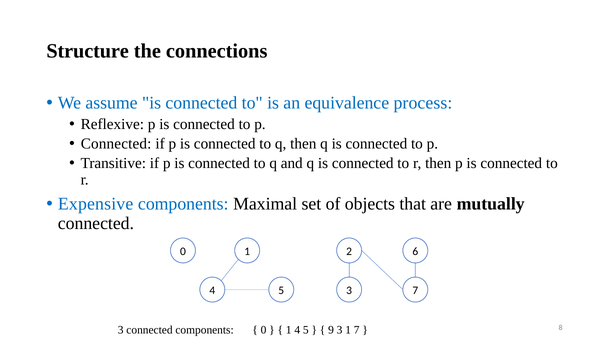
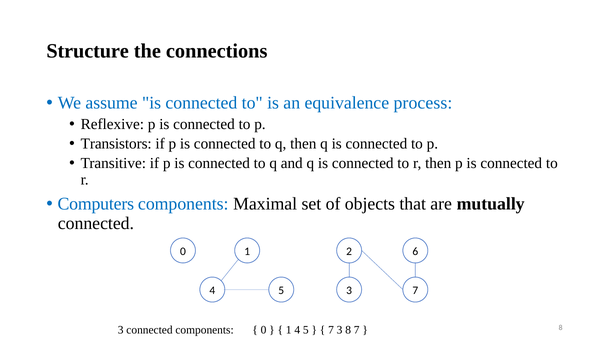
Connected: Connected -> Transistors (116, 144)
Expensive: Expensive -> Computers (96, 204)
9: 9 -> 7 (331, 330)
3 1: 1 -> 8 (348, 330)
